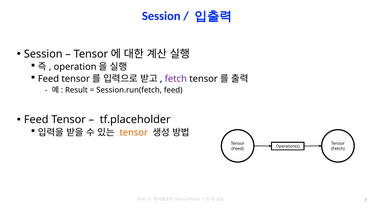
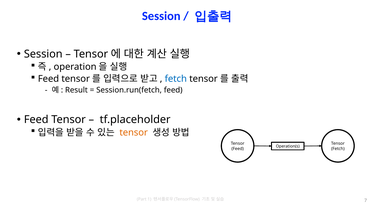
fetch colour: purple -> blue (176, 79)
